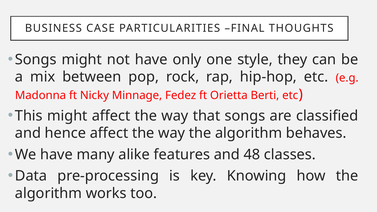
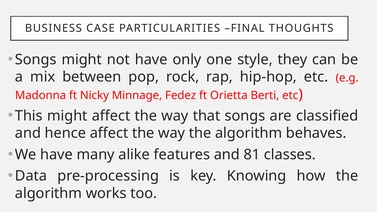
48: 48 -> 81 (252, 155)
